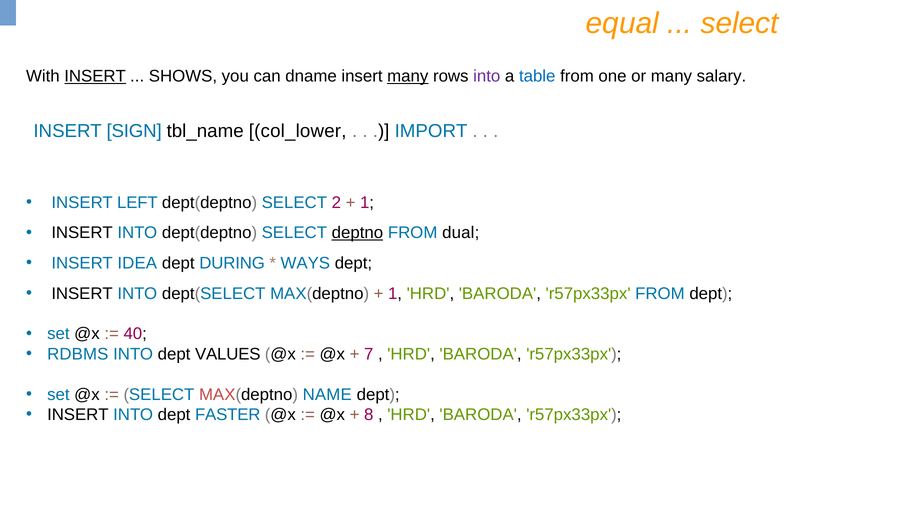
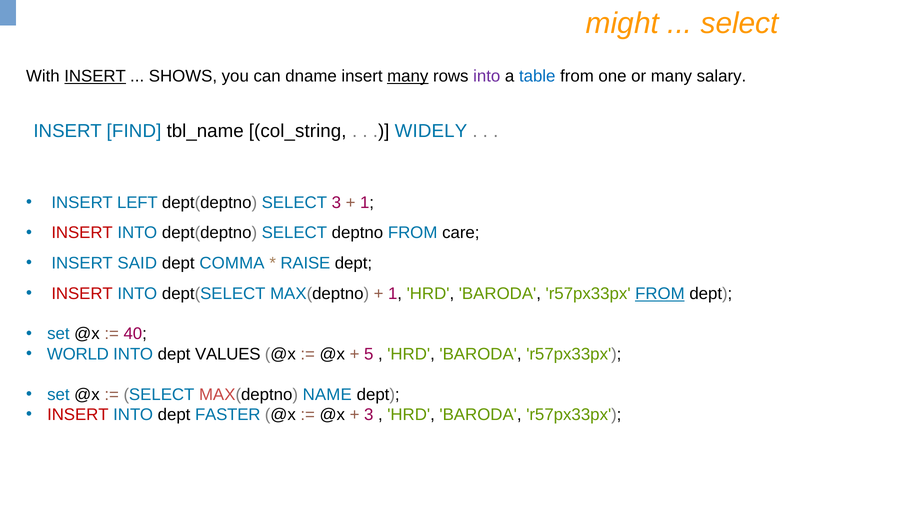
equal: equal -> might (622, 23)
SIGN: SIGN -> FIND (134, 131)
col_lower: col_lower -> col_string (298, 131)
IMPORT: IMPORT -> WIDELY (431, 131)
SELECT 2: 2 -> 3 (336, 203)
INSERT colour: black -> red (82, 233)
deptno underline: present -> none (357, 233)
dual: dual -> care (461, 233)
IDEA: IDEA -> SAID (137, 263)
DURING: DURING -> COMMA (232, 263)
WAYS: WAYS -> RAISE (305, 263)
INSERT colour: black -> red (82, 294)
FROM underline: none -> present (660, 294)
RDBMS: RDBMS -> WORLD (78, 354)
7: 7 -> 5 (369, 354)
INSERT colour: black -> red (78, 415)
8: 8 -> 3 (369, 415)
